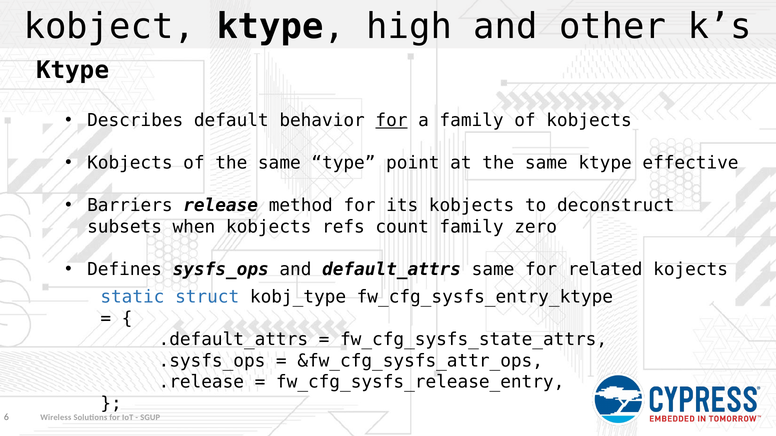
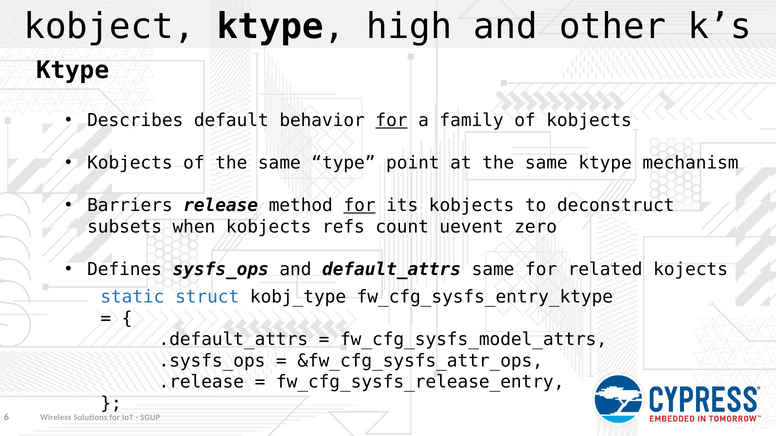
effective: effective -> mechanism (691, 163)
for underline: none -> present (360, 206)
count family: family -> uevent (472, 227)
fw_cfg_sysfs_state_attrs: fw_cfg_sysfs_state_attrs -> fw_cfg_sysfs_model_attrs (474, 340)
